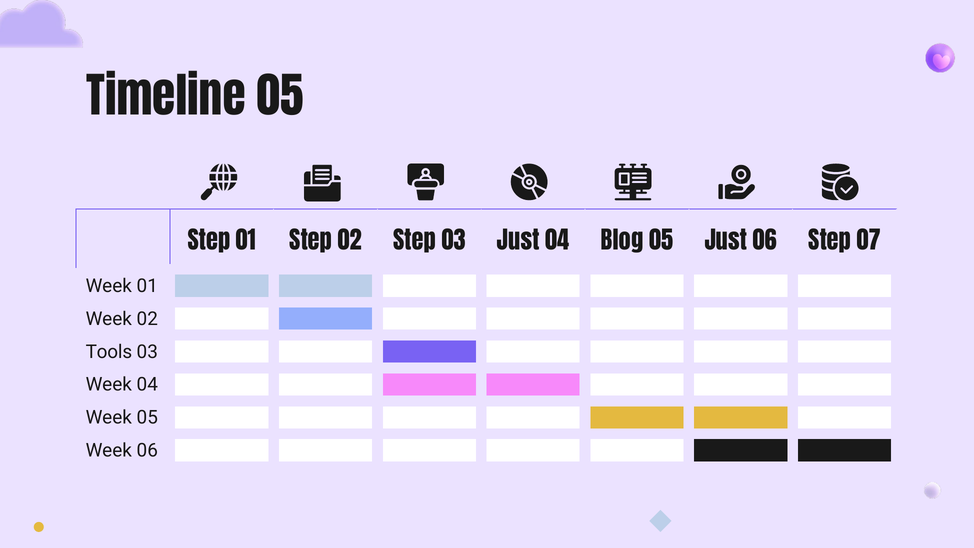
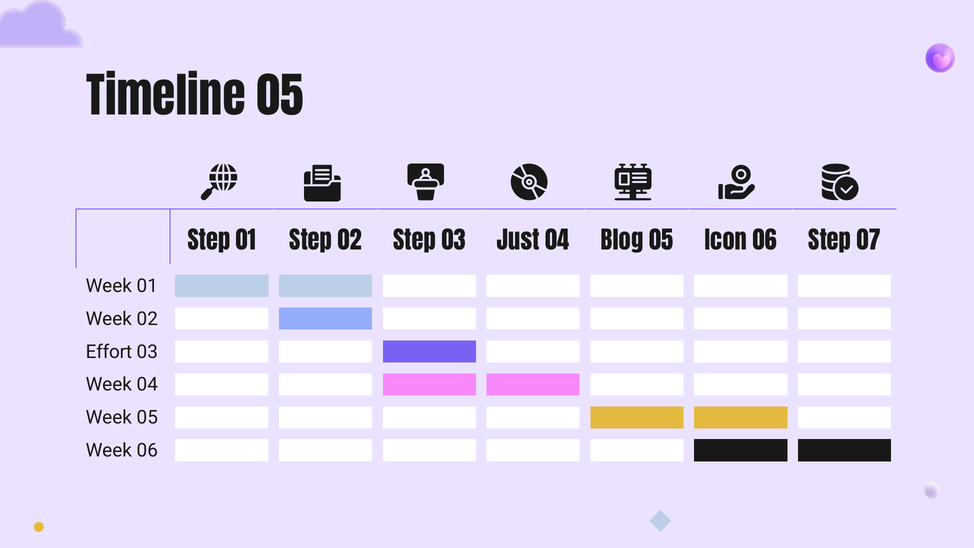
05 Just: Just -> Icon (726, 241)
Tools: Tools -> Effort (109, 352)
